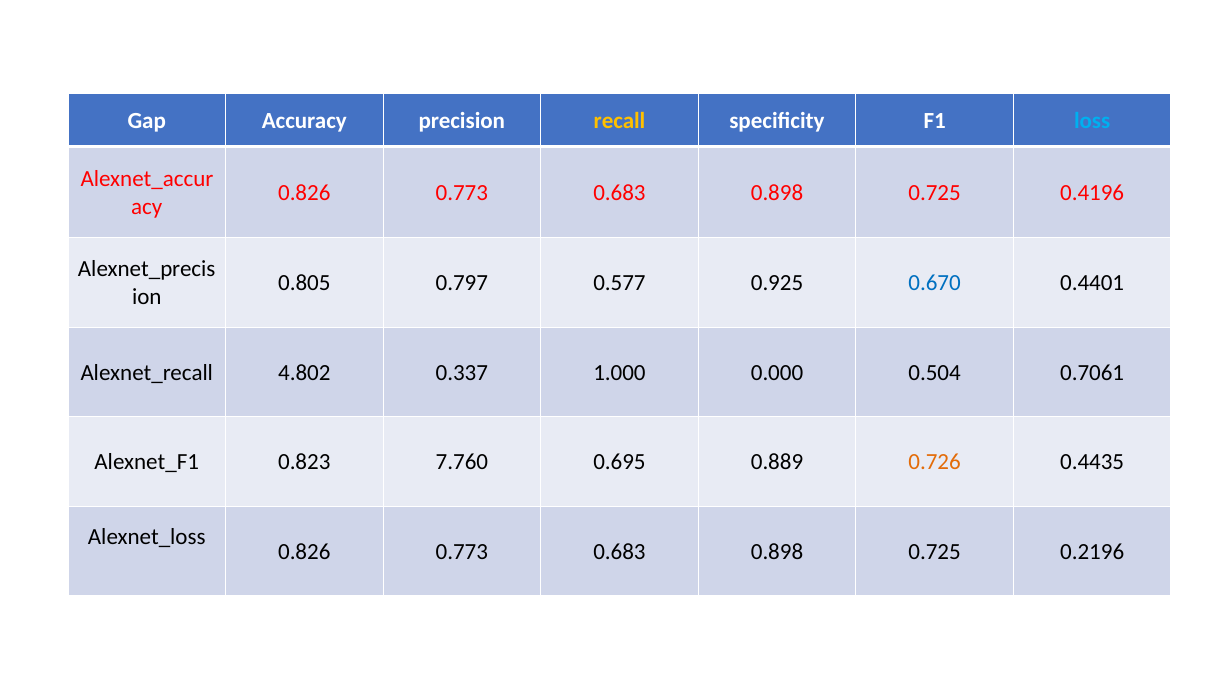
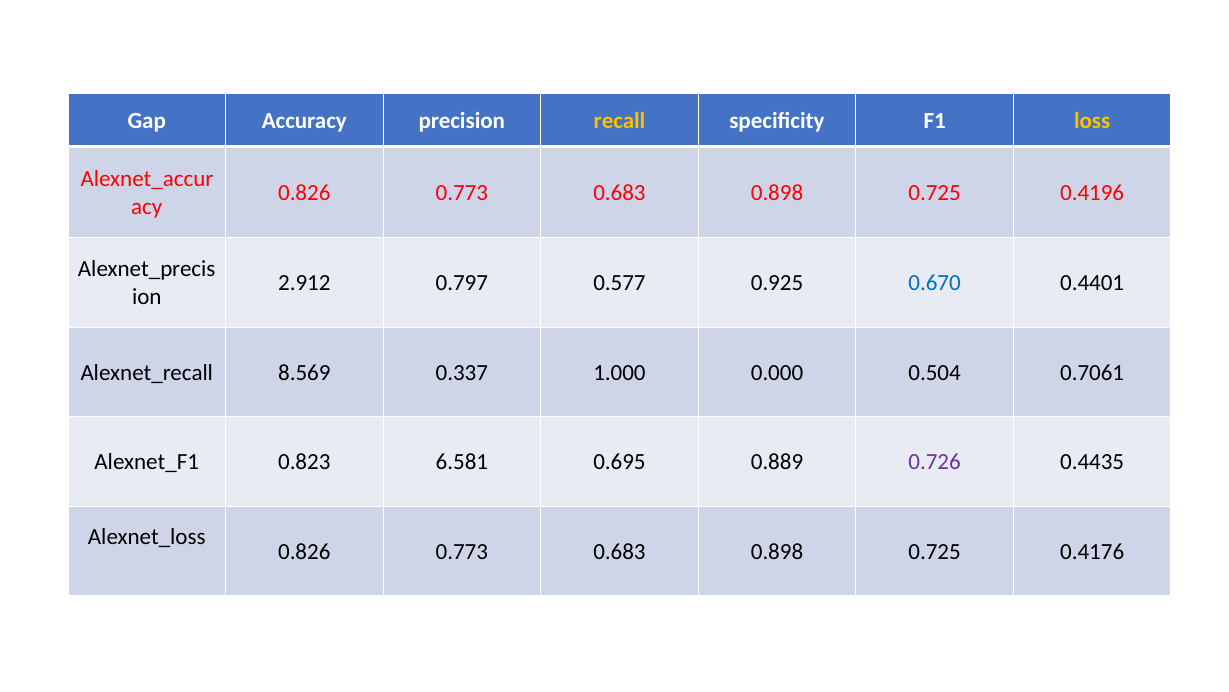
loss colour: light blue -> yellow (1092, 120)
0.805: 0.805 -> 2.912 (304, 283)
4.802: 4.802 -> 8.569 (304, 372)
7.760: 7.760 -> 6.581 (462, 461)
0.726 colour: orange -> purple (935, 461)
0.2196: 0.2196 -> 0.4176 (1092, 551)
